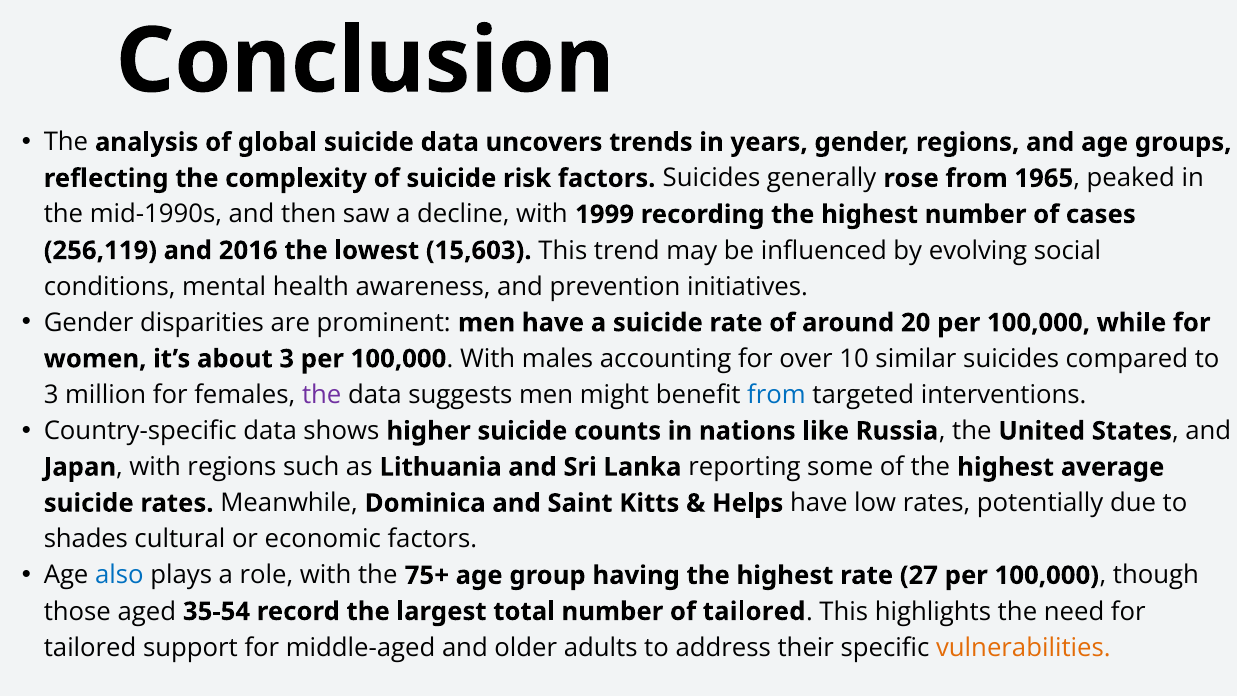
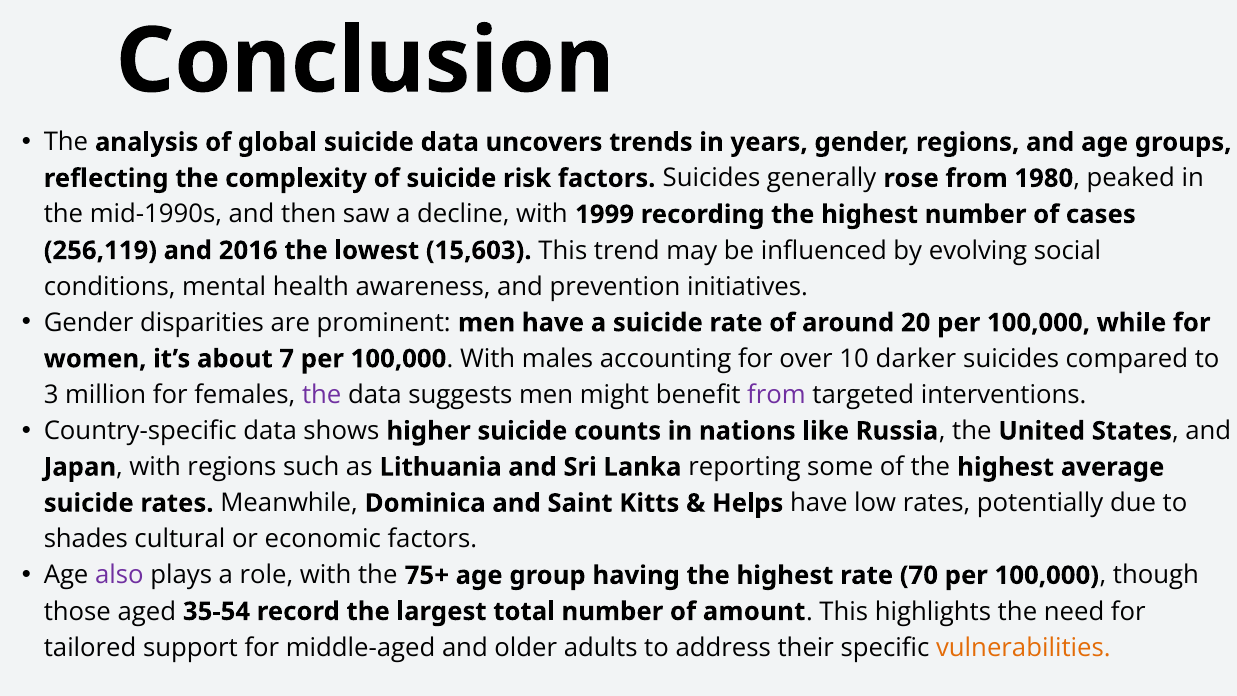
1965: 1965 -> 1980 (1044, 178)
about 3: 3 -> 7 (287, 359)
similar: similar -> darker (916, 359)
from colour: blue -> purple (776, 395)
also colour: blue -> purple (119, 575)
27: 27 -> 70 (919, 575)
of tailored: tailored -> amount (754, 611)
